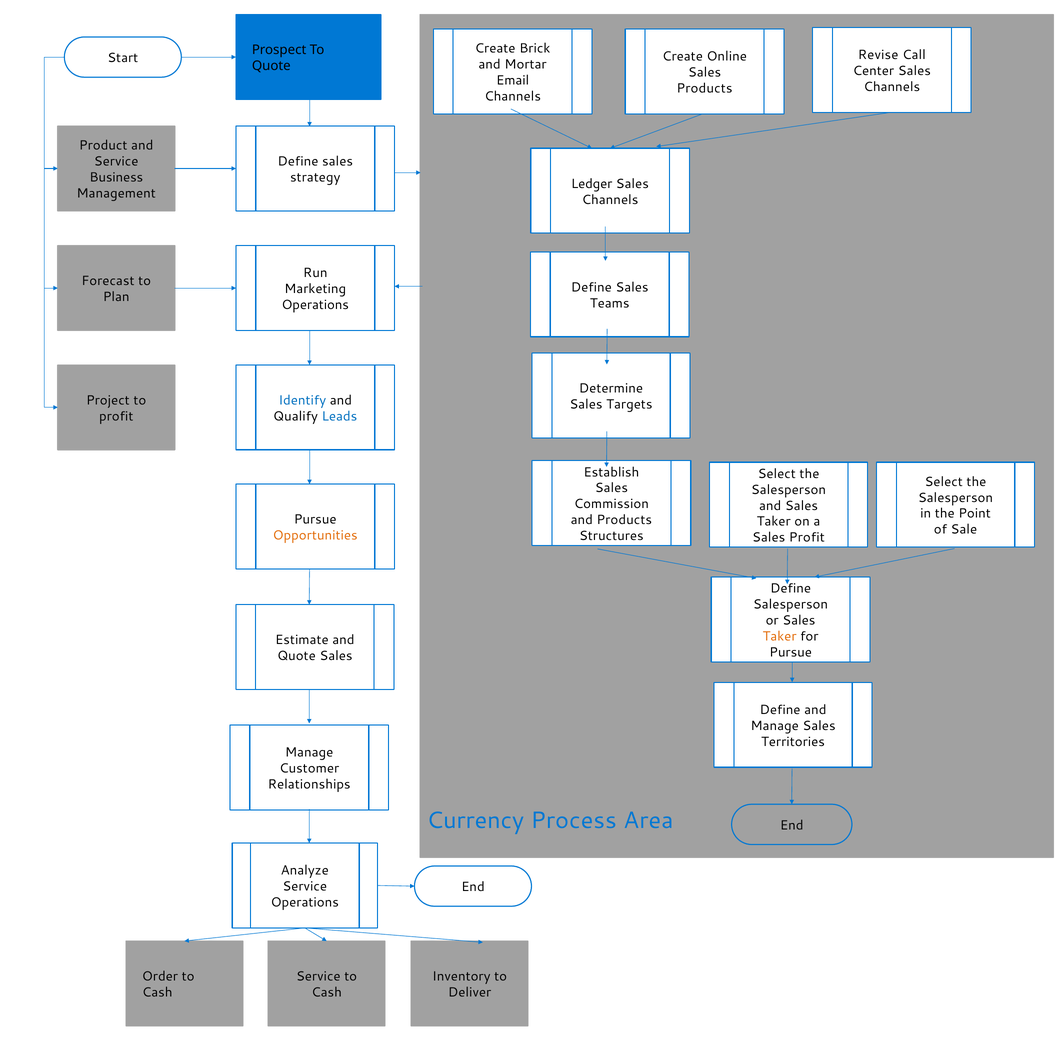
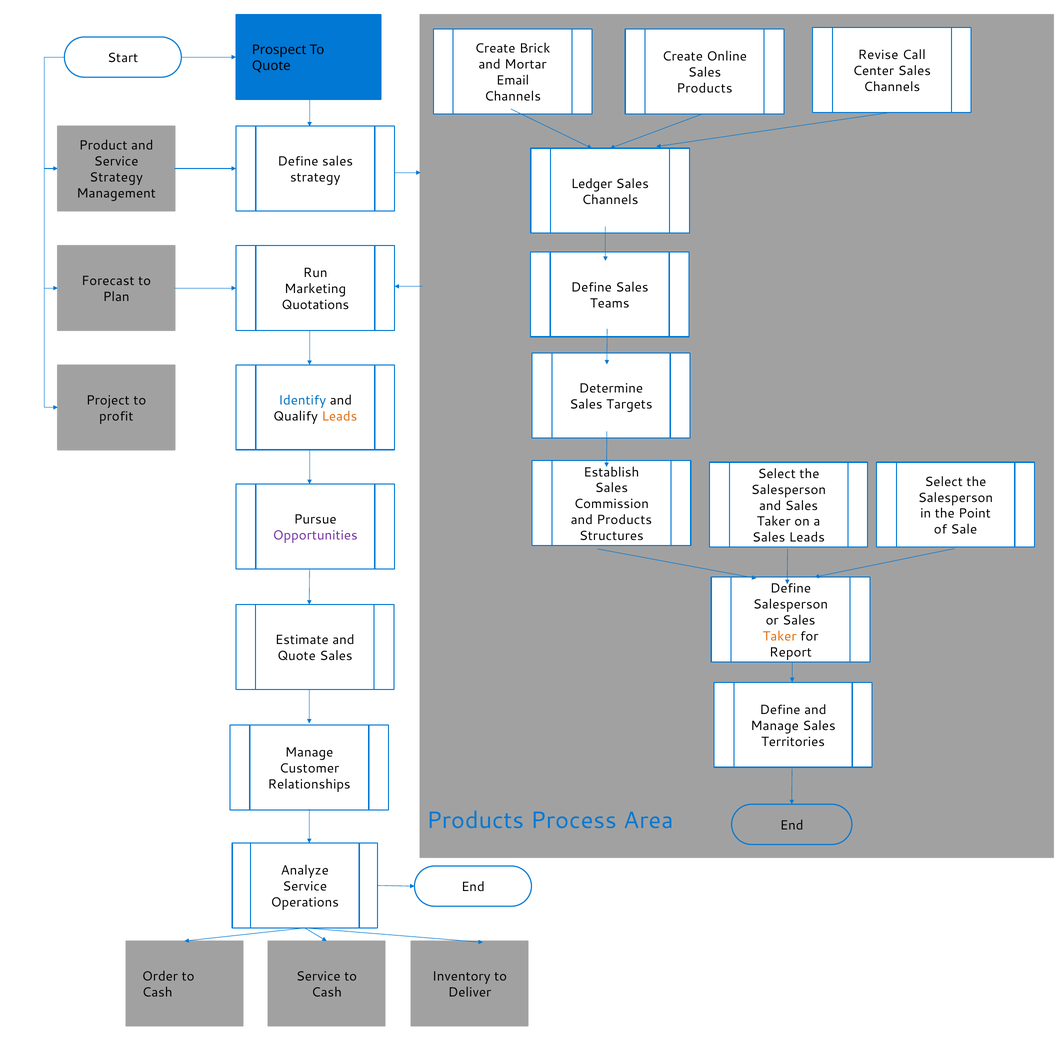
Business: Business -> Strategy (116, 177)
Operations: Operations -> Quotations (315, 305)
Leads colour: blue -> orange (339, 416)
Opportunities colour: orange -> purple (315, 535)
Sales Profit: Profit -> Leads (807, 538)
Pursue: Pursue -> Report (791, 652)
Currency: Currency -> Products (475, 820)
